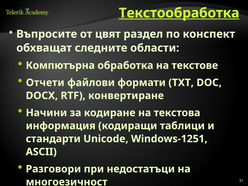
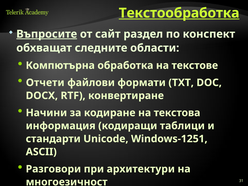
Въпросите underline: none -> present (47, 34)
цвят: цвят -> сайт (108, 34)
недостатъци: недостатъци -> архитектури (141, 169)
